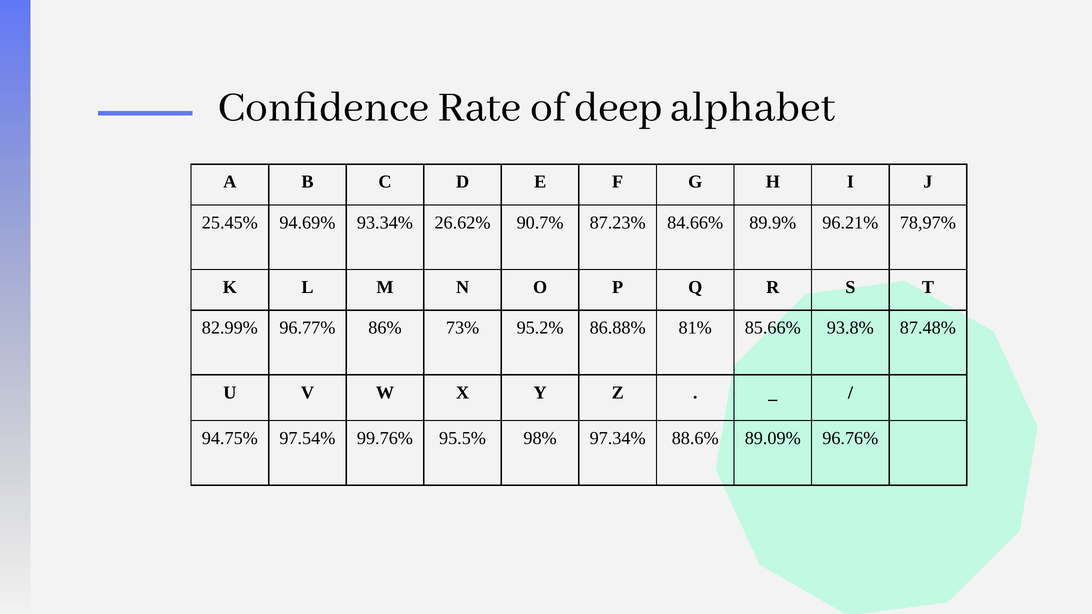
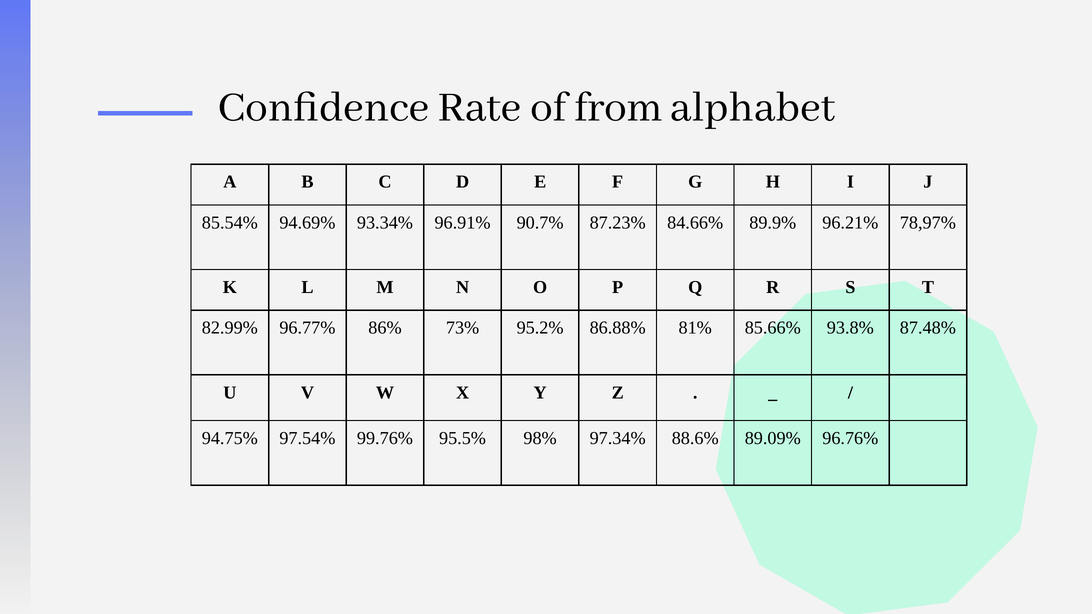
deep: deep -> from (619, 106)
25.45%: 25.45% -> 85.54% (230, 223)
26.62%: 26.62% -> 96.91% (463, 223)
